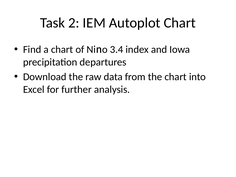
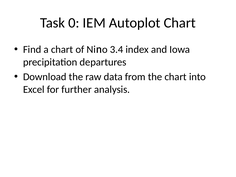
2: 2 -> 0 (74, 23)
